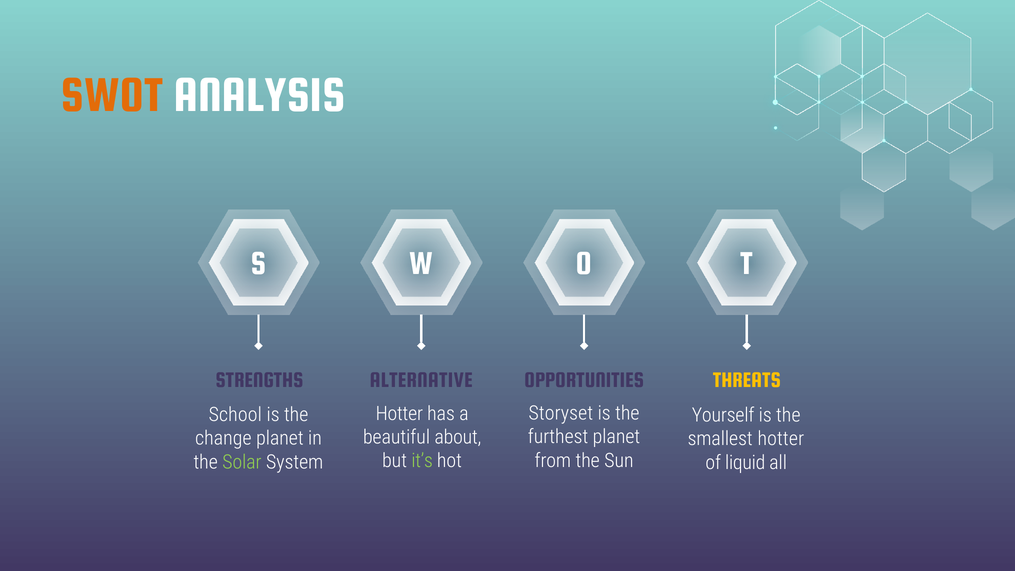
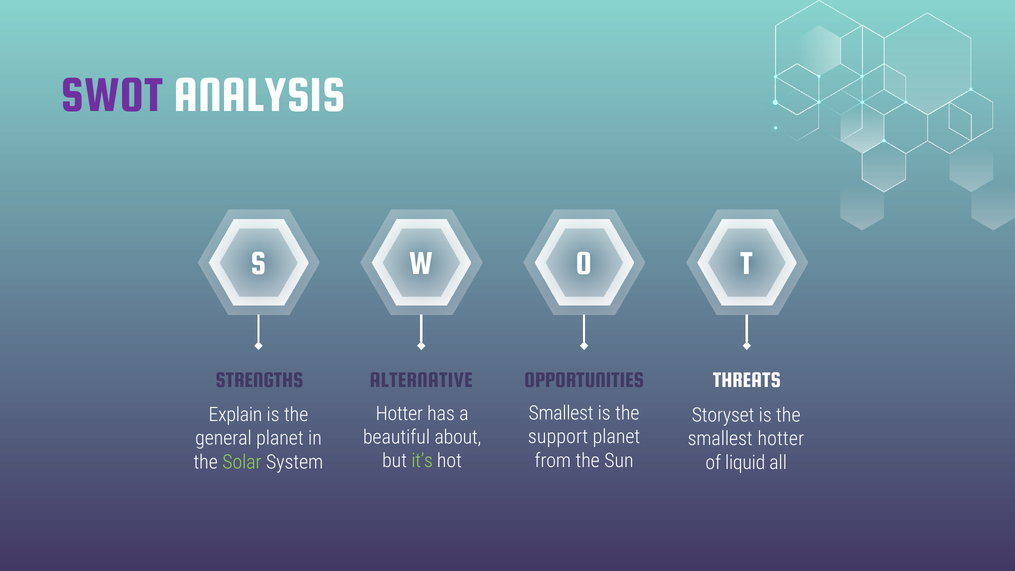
SWOT colour: orange -> purple (112, 95)
THREATS colour: yellow -> white (747, 380)
Storyset: Storyset -> Smallest (561, 413)
School: School -> Explain (235, 415)
Yourself: Yourself -> Storyset (723, 415)
furthest: furthest -> support (558, 437)
change: change -> general (223, 438)
